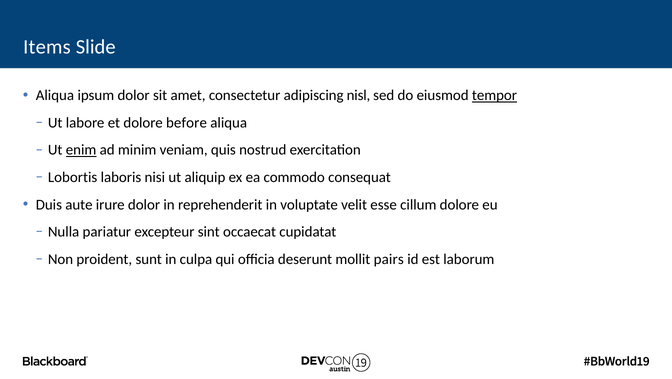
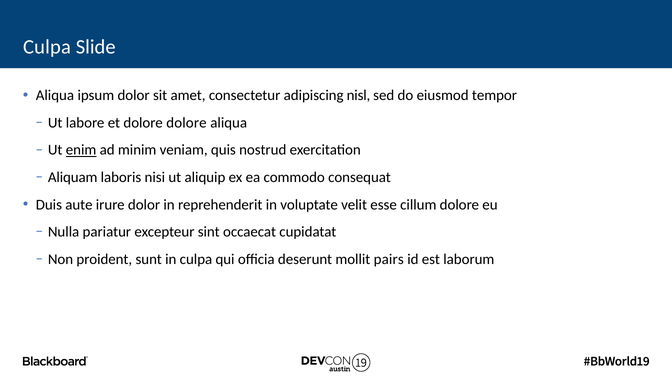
Items: Items -> Culpa (47, 47)
tempor underline: present -> none (494, 95)
dolore before: before -> dolore (186, 123)
Lobortis: Lobortis -> Aliquam (73, 177)
